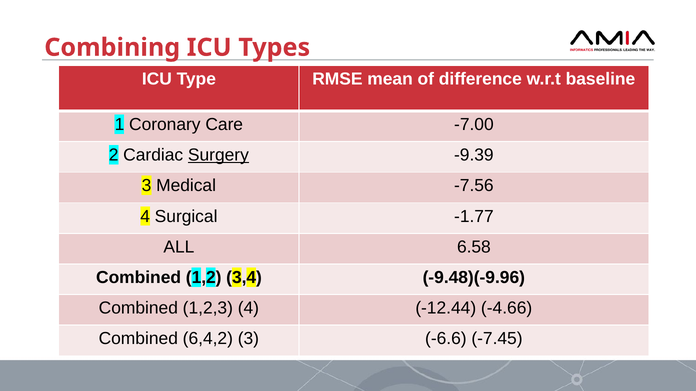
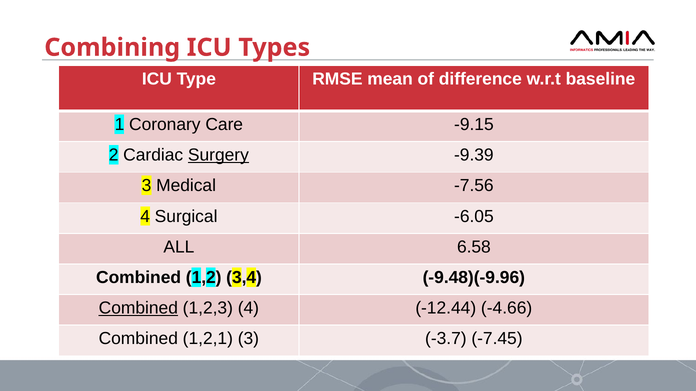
-7.00: -7.00 -> -9.15 (474, 125)
-1.77: -1.77 -> -6.05 (474, 217)
Combined underline: none -> present (138, 308)
6,4,2: 6,4,2 -> 1,2,1 (208, 339)
-6.6: -6.6 -> -3.7 (446, 339)
